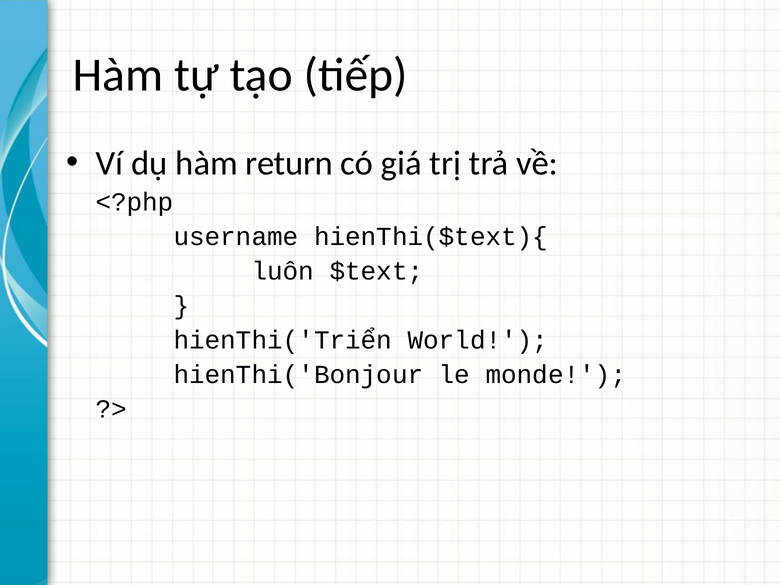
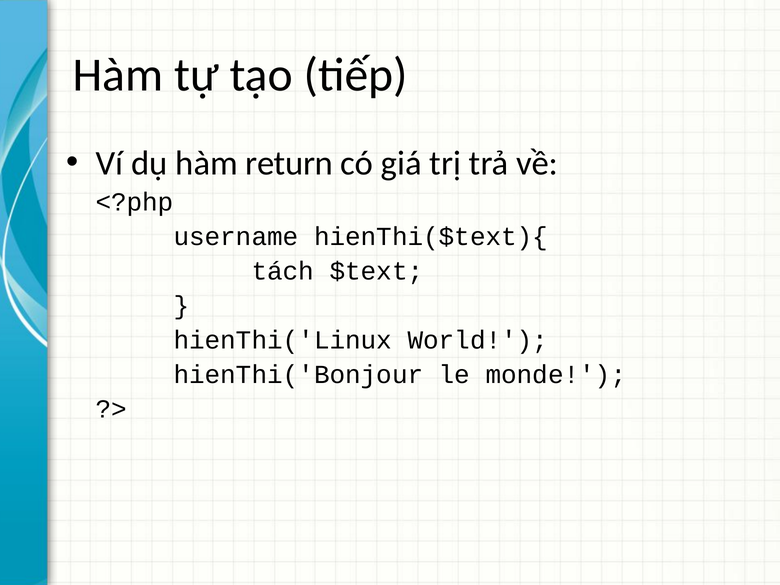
luôn: luôn -> tách (283, 271)
hienThi('Triển: hienThi('Triển -> hienThi('Linux (283, 340)
